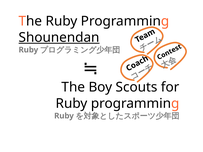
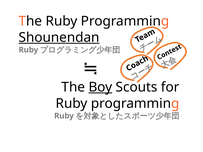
Boy underline: none -> present (100, 87)
